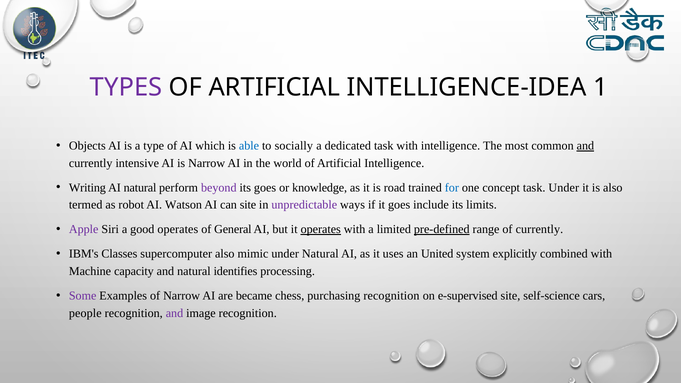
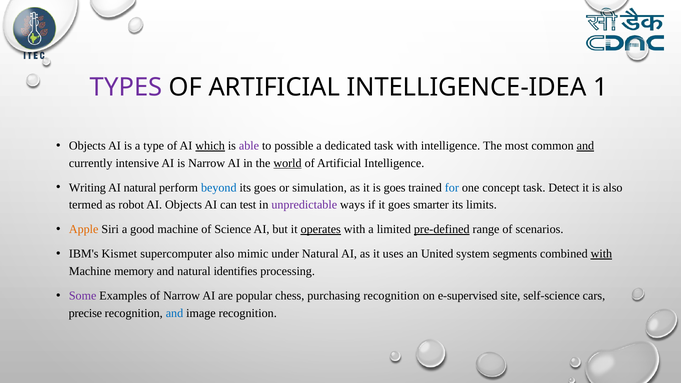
which underline: none -> present (210, 146)
able colour: blue -> purple (249, 146)
socially: socially -> possible (294, 146)
world underline: none -> present (288, 163)
beyond colour: purple -> blue (219, 188)
knowledge: knowledge -> simulation (320, 188)
is road: road -> goes (395, 188)
task Under: Under -> Detect (564, 188)
AI Watson: Watson -> Objects (184, 205)
can site: site -> test (248, 205)
include: include -> smarter (431, 205)
Apple colour: purple -> orange (84, 229)
good operates: operates -> machine (178, 229)
General: General -> Science (233, 229)
of currently: currently -> scenarios (539, 229)
Classes: Classes -> Kismet (119, 254)
explicitly: explicitly -> segments (515, 254)
with underline: none -> present (601, 254)
capacity: capacity -> memory (134, 271)
became: became -> popular (254, 296)
people: people -> precise (85, 313)
and colour: purple -> blue (174, 313)
